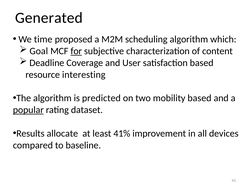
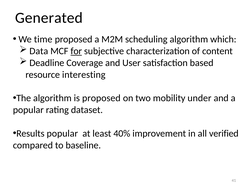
Goal: Goal -> Data (39, 51)
is predicted: predicted -> proposed (101, 98)
mobility based: based -> under (199, 98)
popular underline: present -> none (28, 109)
Results allocate: allocate -> popular (62, 133)
41%: 41% -> 40% (122, 133)
devices: devices -> verified (224, 133)
